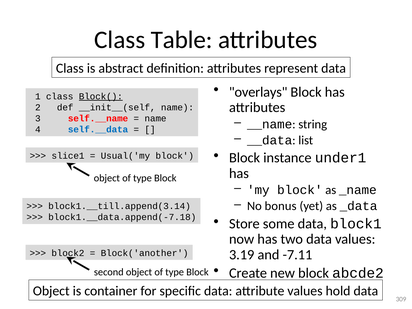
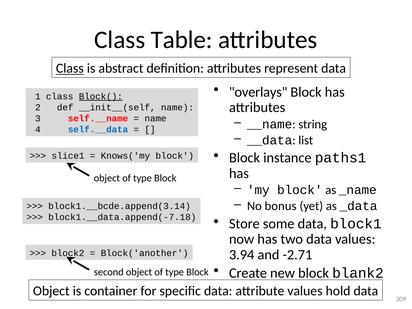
Class underline: none -> present (70, 68)
under1: under1 -> paths1 (341, 158)
Usual('my: Usual('my -> Knows('my (125, 156)
block1.__till.append(3.14: block1.__till.append(3.14 -> block1.__bcde.append(3.14 (120, 206)
3.19: 3.19 -> 3.94 (242, 255)
-7.11: -7.11 -> -2.71 (297, 255)
abcde2: abcde2 -> blank2 (358, 273)
